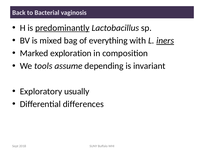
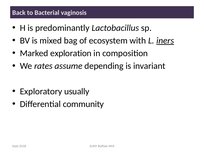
predominantly underline: present -> none (62, 28)
everything: everything -> ecosystem (108, 41)
tools: tools -> rates (43, 66)
differences: differences -> community (83, 104)
